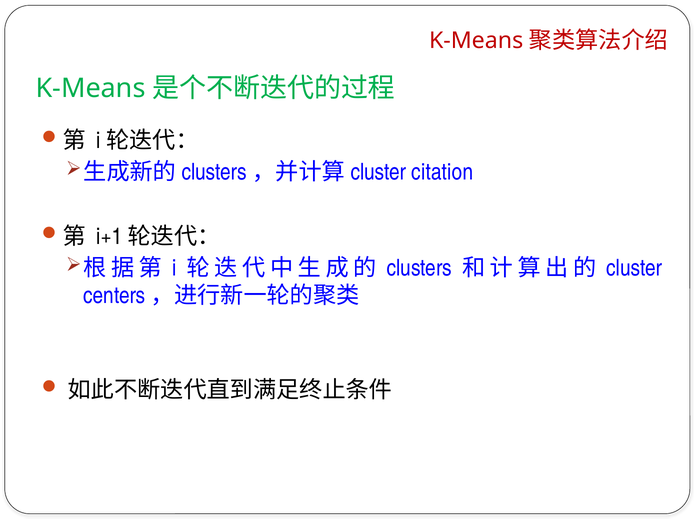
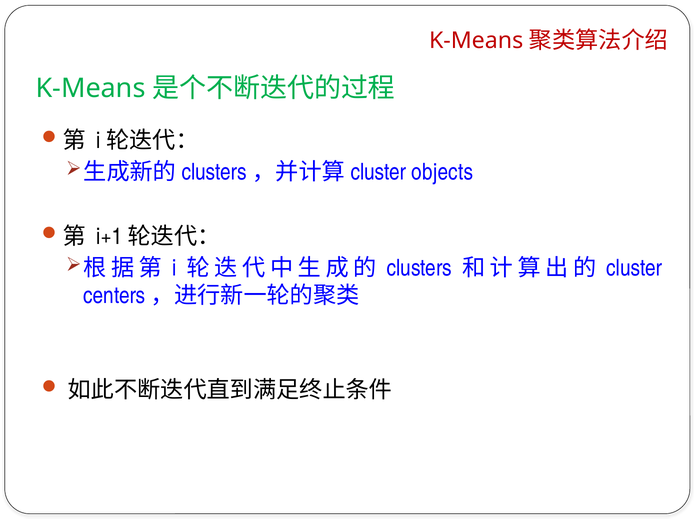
citation: citation -> objects (442, 172)
